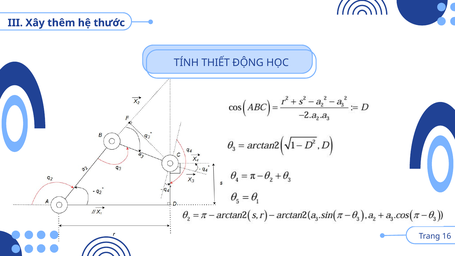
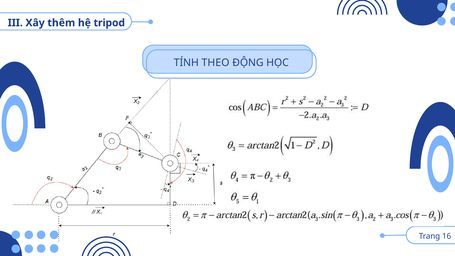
thước: thước -> tripod (109, 23)
THIẾT: THIẾT -> THEO (216, 63)
